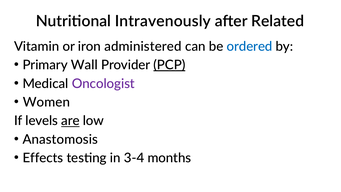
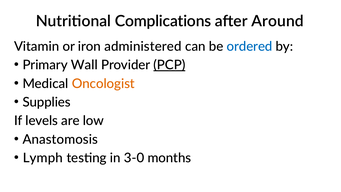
Intravenously: Intravenously -> Complications (163, 21)
Related: Related -> Around (278, 21)
Oncologist colour: purple -> orange (103, 84)
Women: Women -> Supplies (47, 102)
are underline: present -> none (70, 121)
Effects: Effects -> Lymph (43, 158)
3-4: 3-4 -> 3-0 (134, 158)
